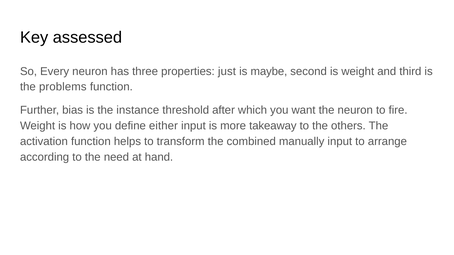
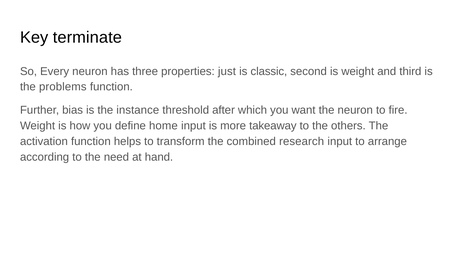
assessed: assessed -> terminate (87, 38)
maybe: maybe -> classic (269, 71)
either: either -> home (163, 126)
manually: manually -> research (302, 142)
